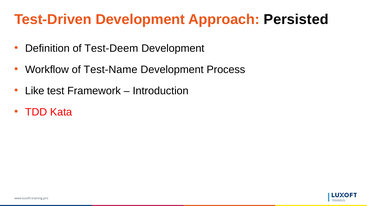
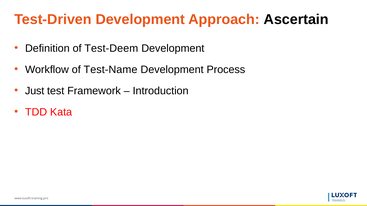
Persisted: Persisted -> Ascertain (296, 20)
Like: Like -> Just (35, 91)
